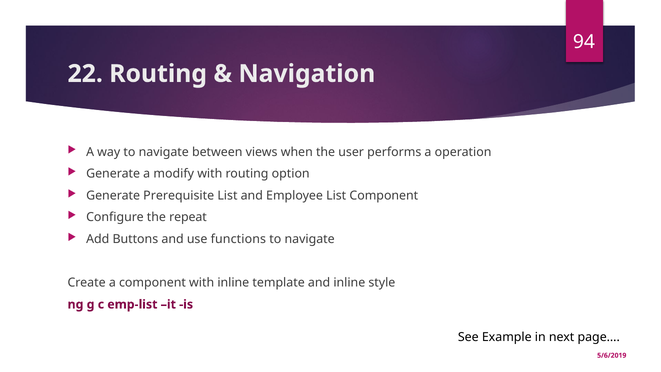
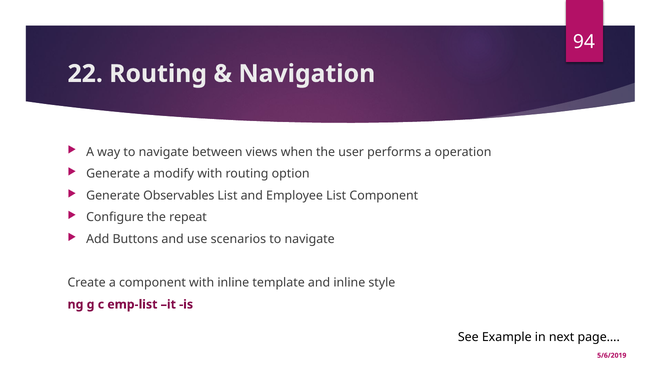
Prerequisite: Prerequisite -> Observables (179, 195)
functions: functions -> scenarios (238, 239)
